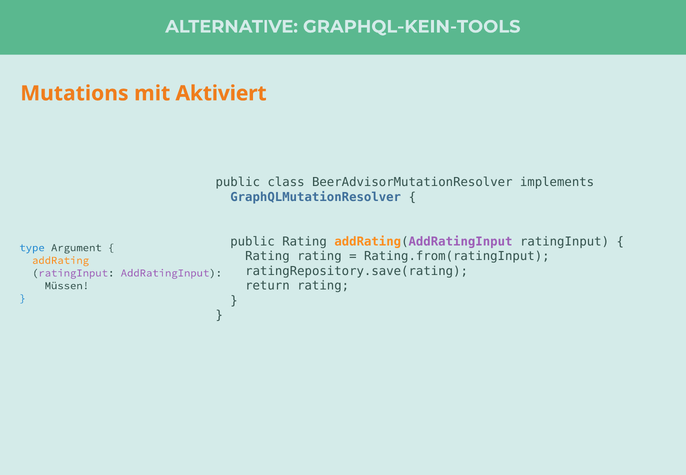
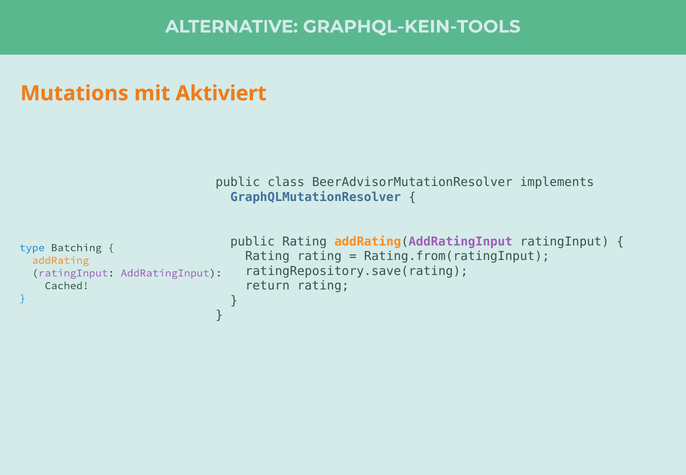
Argument: Argument -> Batching (76, 248)
Müssen: Müssen -> Cached (67, 286)
